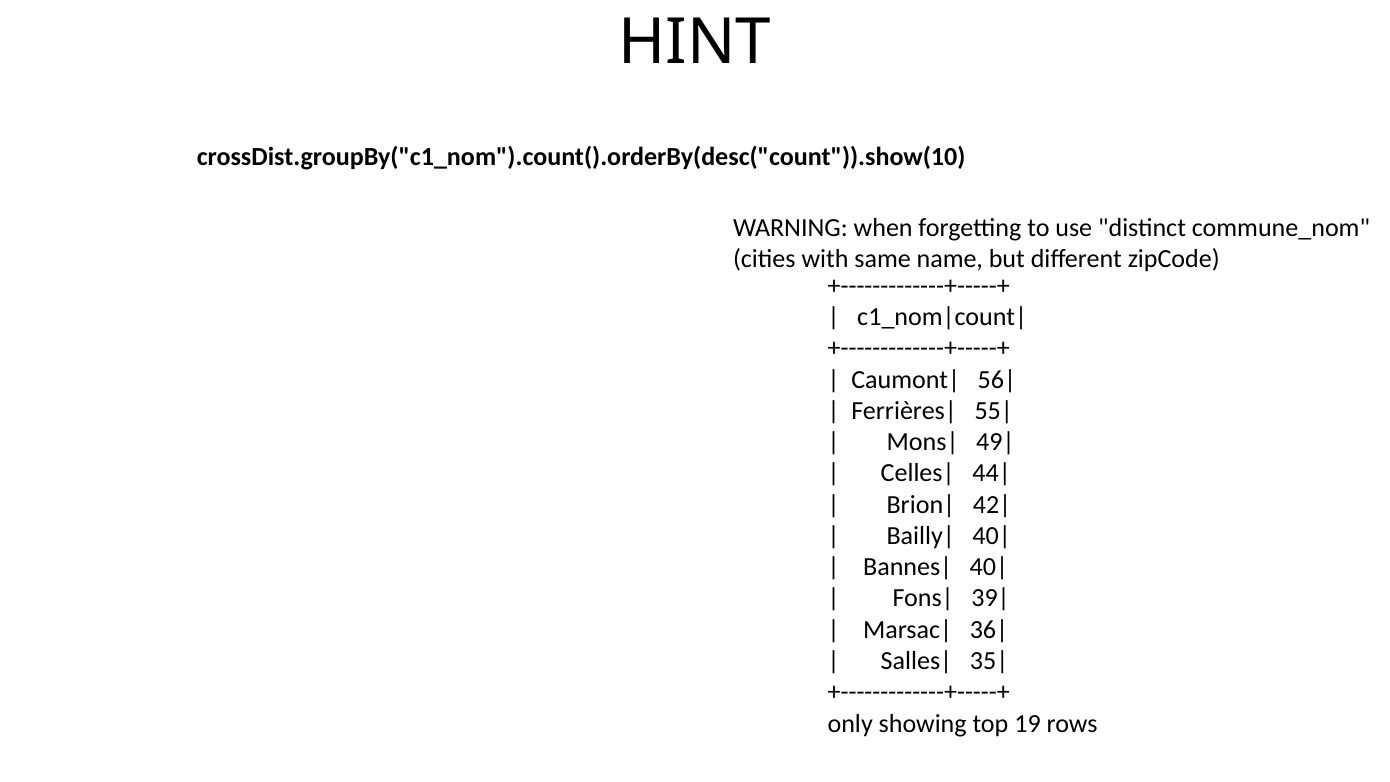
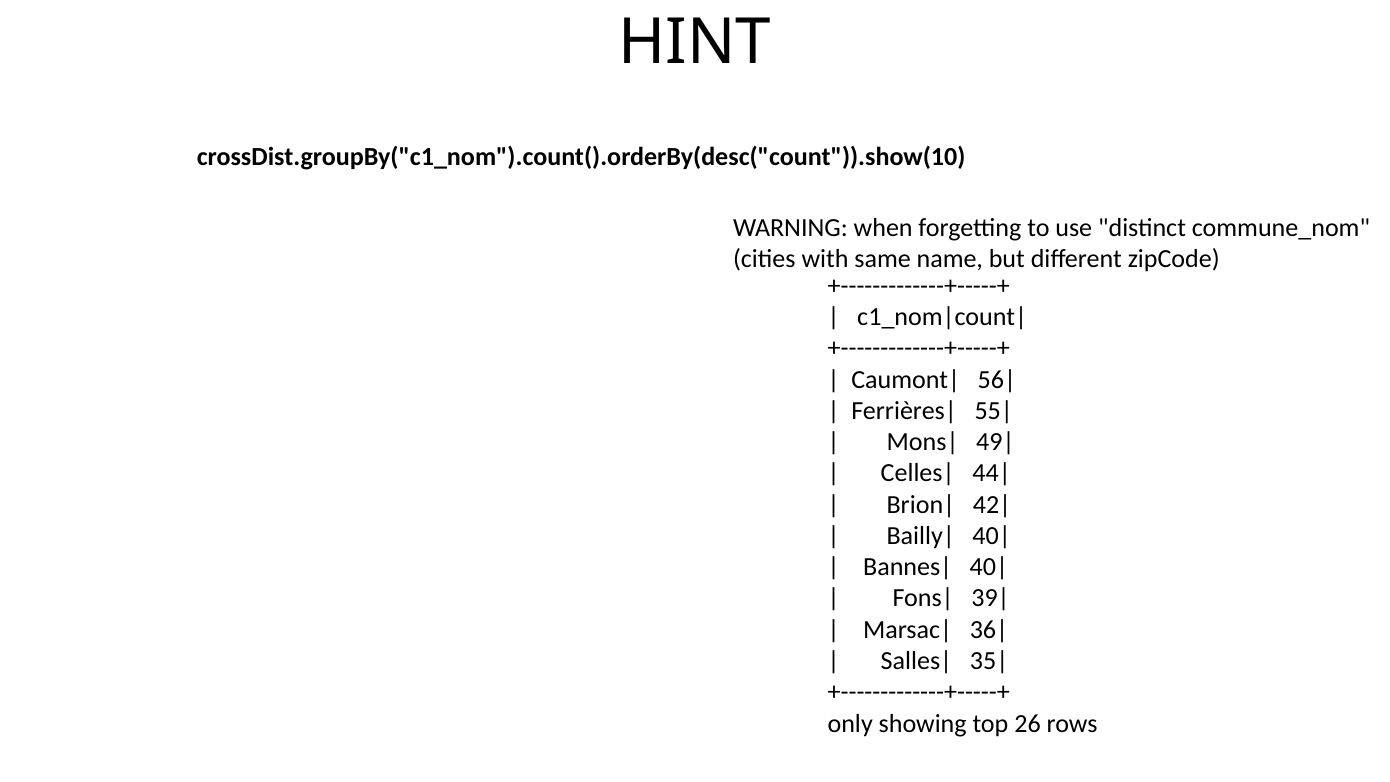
19: 19 -> 26 (1028, 723)
